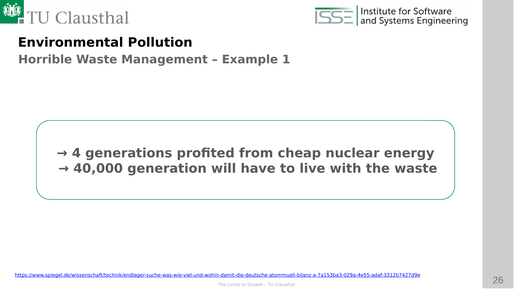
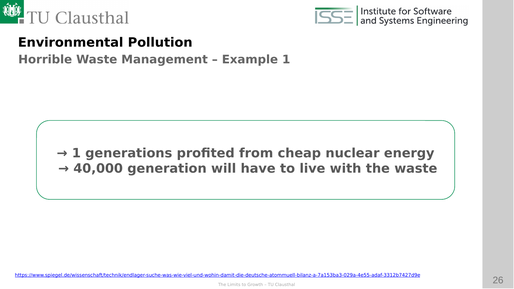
4: 4 -> 1 (76, 153)
